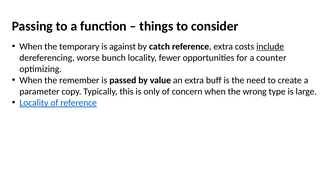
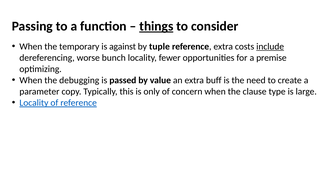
things underline: none -> present (156, 26)
catch: catch -> tuple (159, 46)
counter: counter -> premise (271, 58)
remember: remember -> debugging (79, 80)
wrong: wrong -> clause (255, 92)
